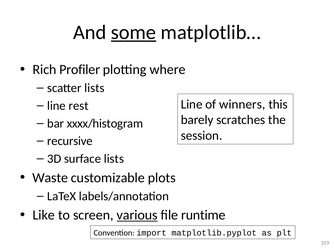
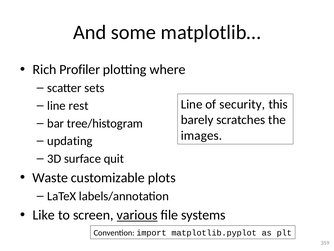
some underline: present -> none (134, 32)
scatter lists: lists -> sets (94, 88)
winners: winners -> security (242, 104)
xxxx/histogram: xxxx/histogram -> tree/histogram (105, 123)
session: session -> images (201, 135)
recursive: recursive -> updating (70, 141)
surface lists: lists -> quit (114, 158)
runtime: runtime -> systems (203, 215)
